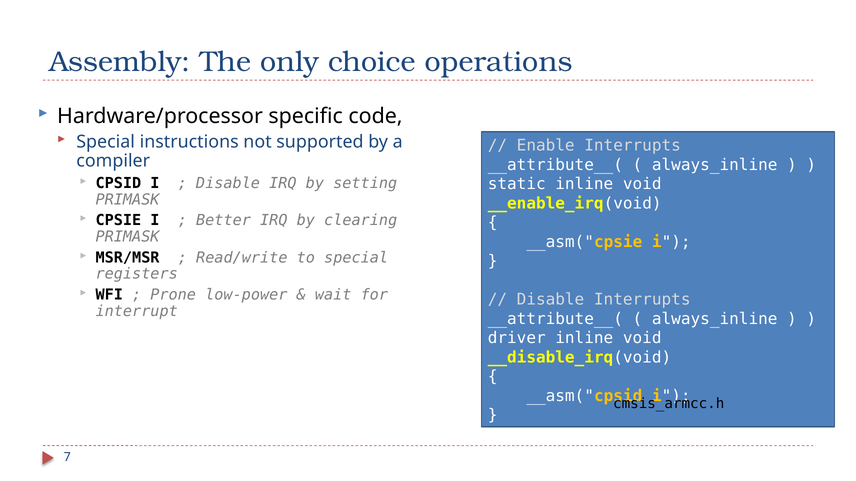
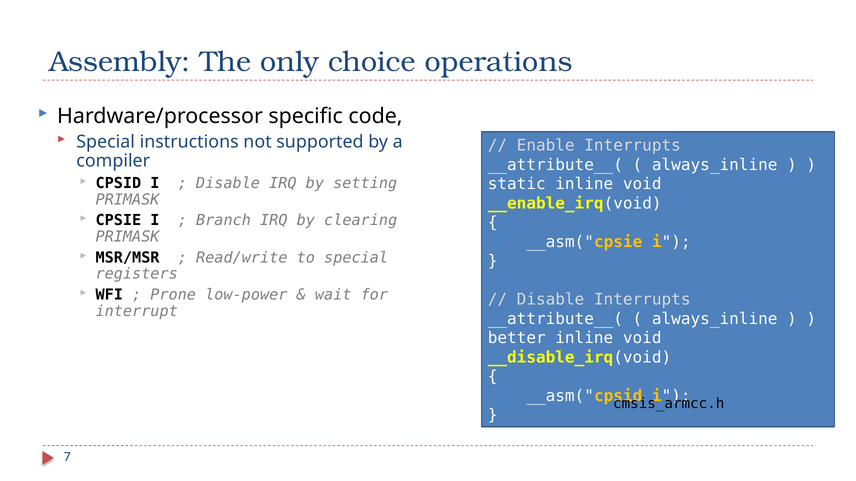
Better: Better -> Branch (224, 221)
driver: driver -> better (517, 338)
